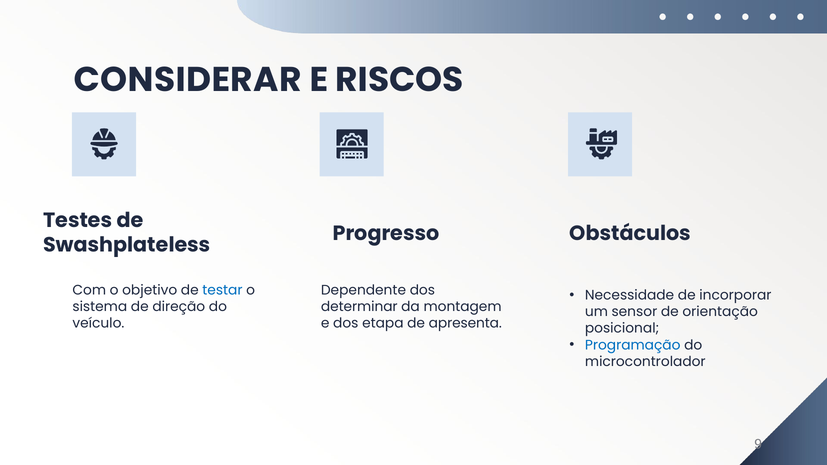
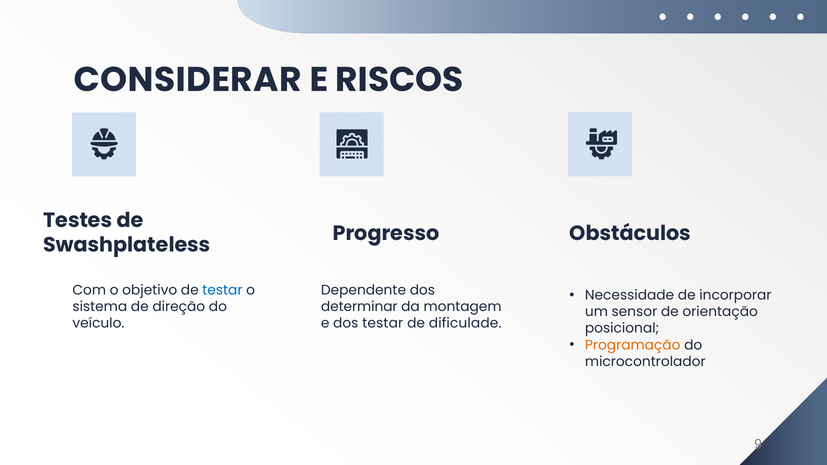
dos etapa: etapa -> testar (383, 323)
apresenta: apresenta -> dificulade (465, 323)
Programação colour: blue -> orange (633, 345)
